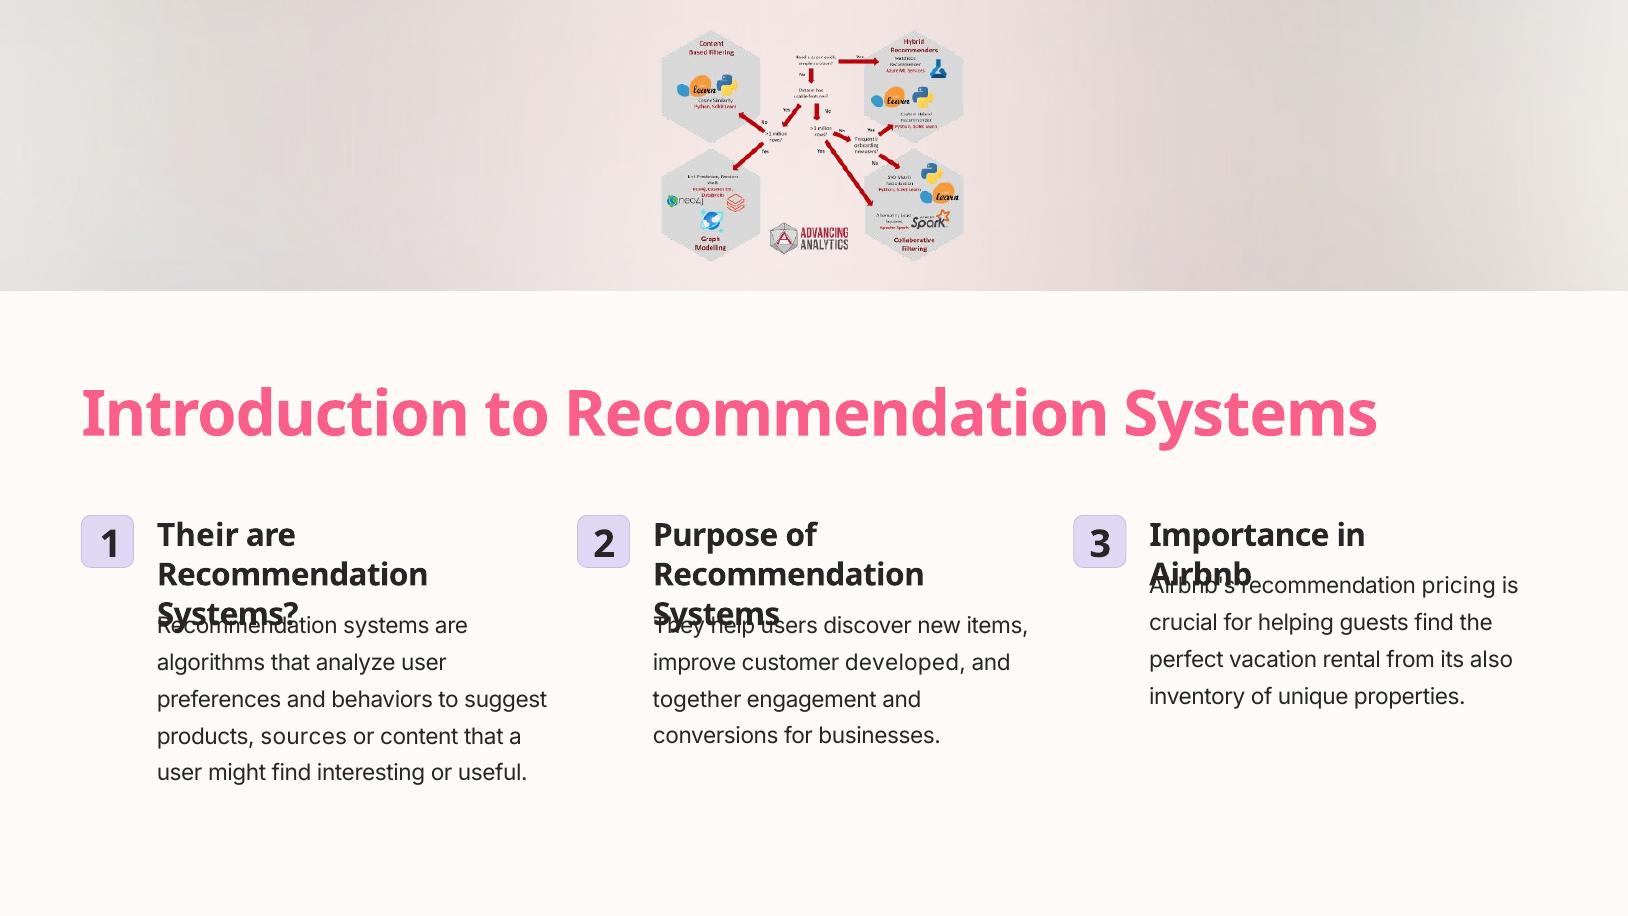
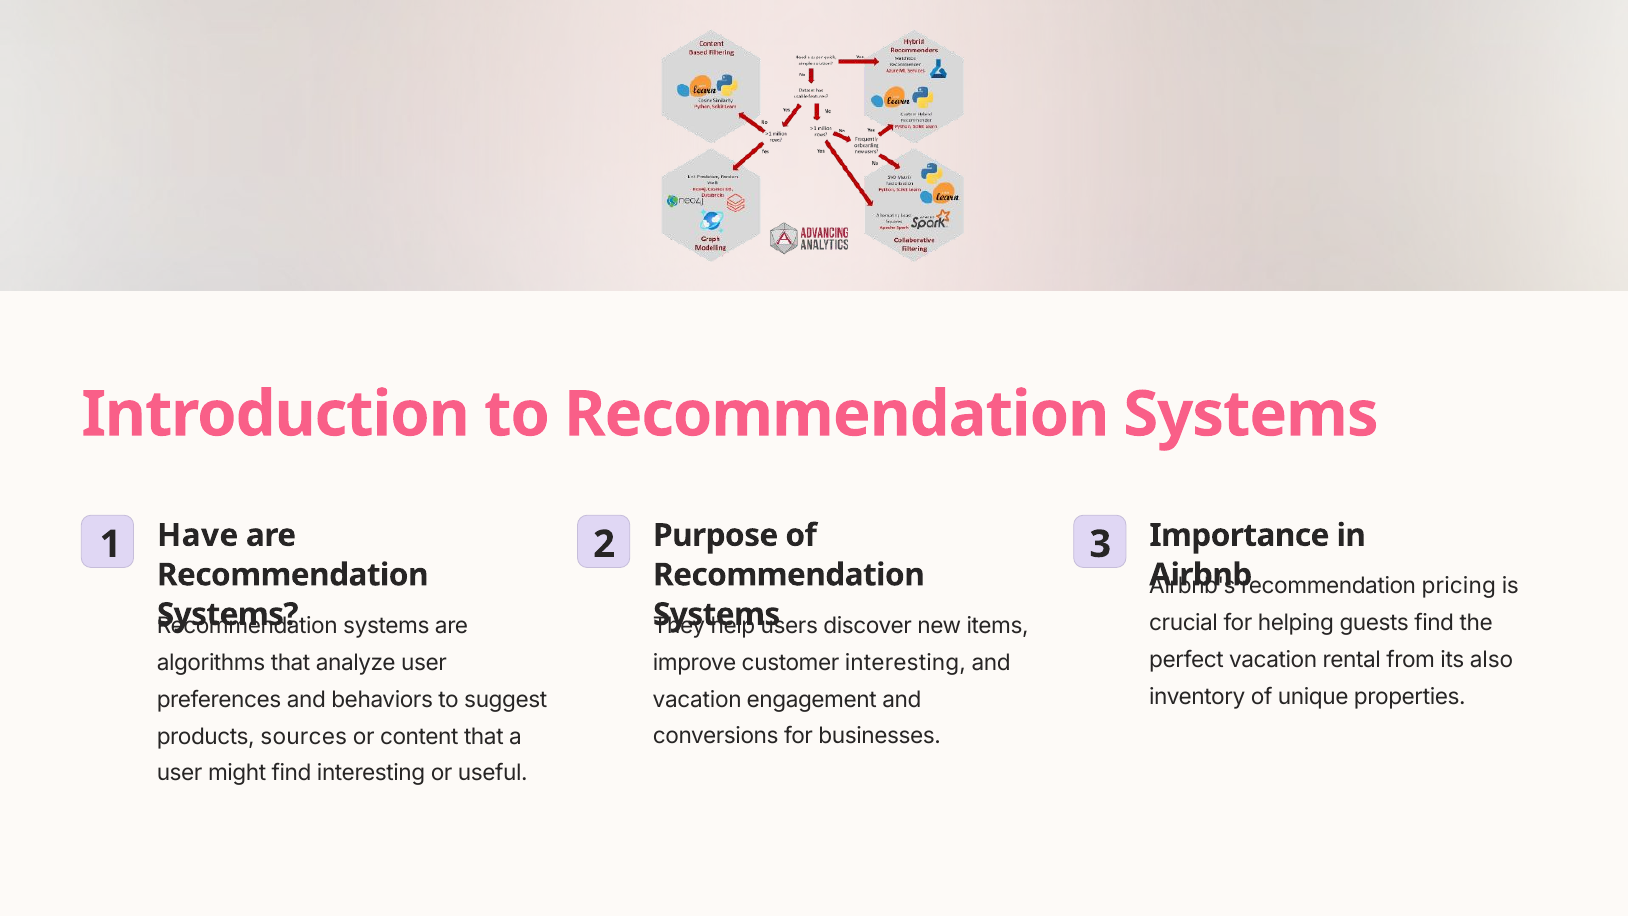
Their: Their -> Have (198, 535)
customer developed: developed -> interesting (905, 663)
together: together -> vacation (697, 700)
